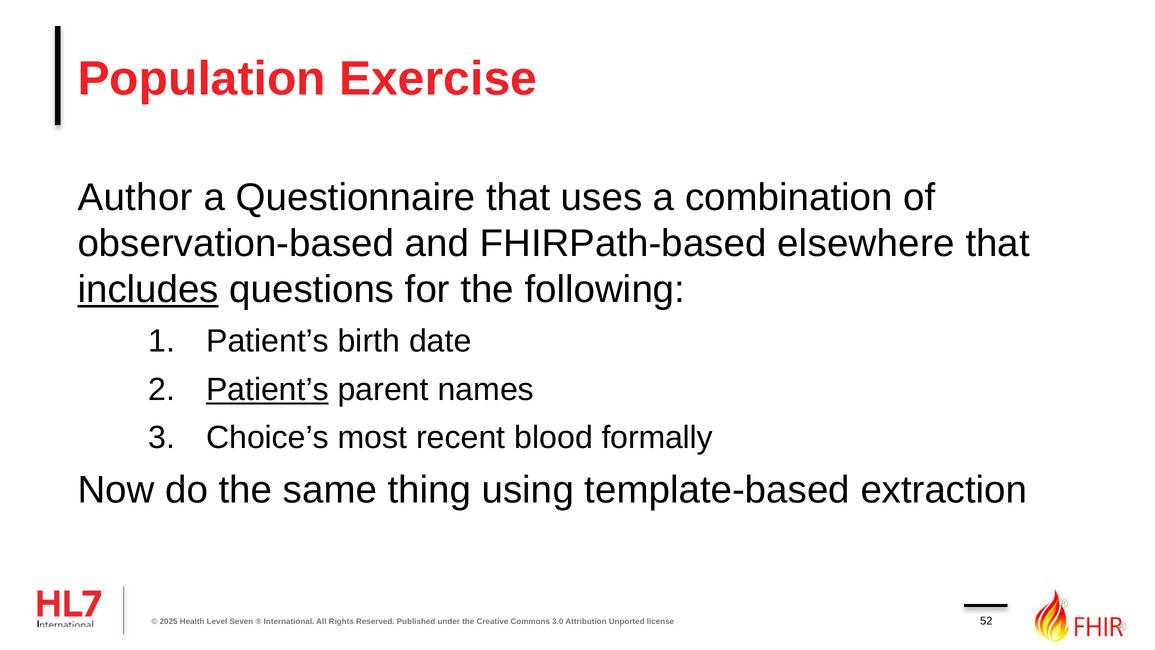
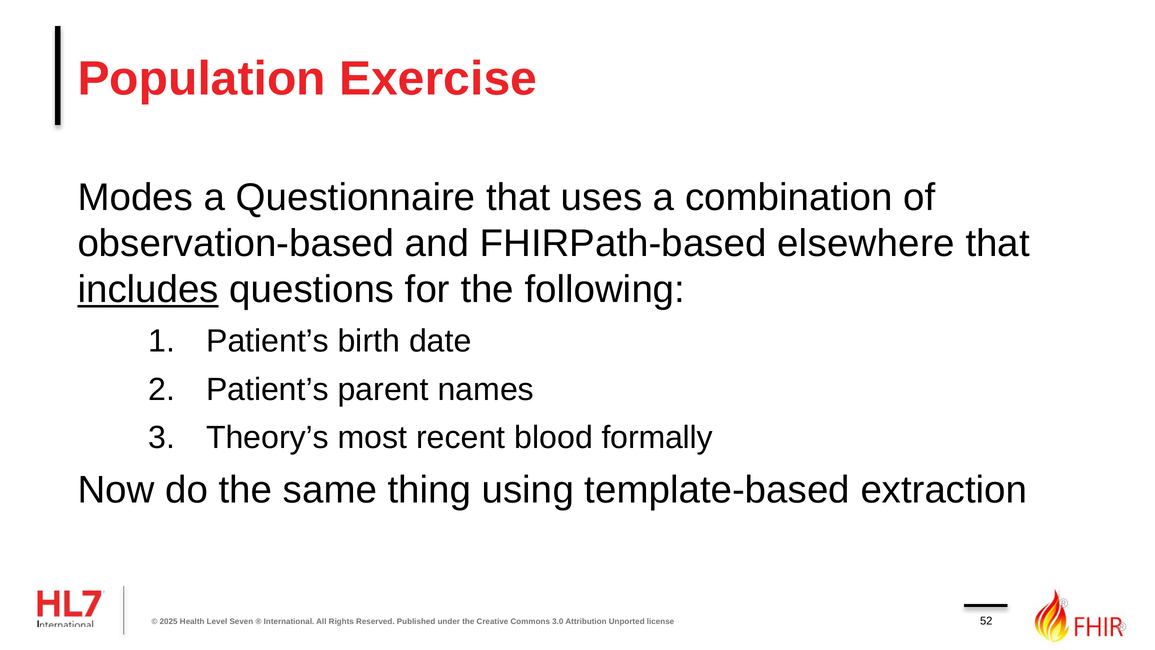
Author: Author -> Modes (135, 197)
Patient’s underline: present -> none (267, 389)
Choice’s: Choice’s -> Theory’s (267, 437)
